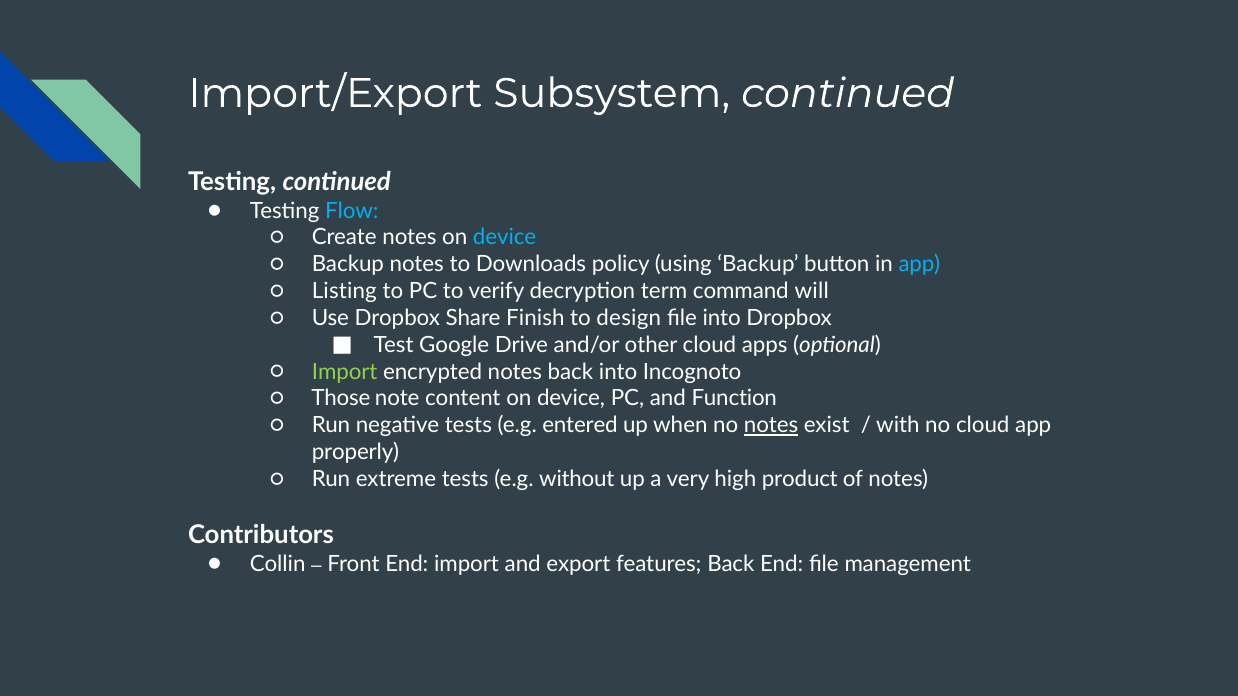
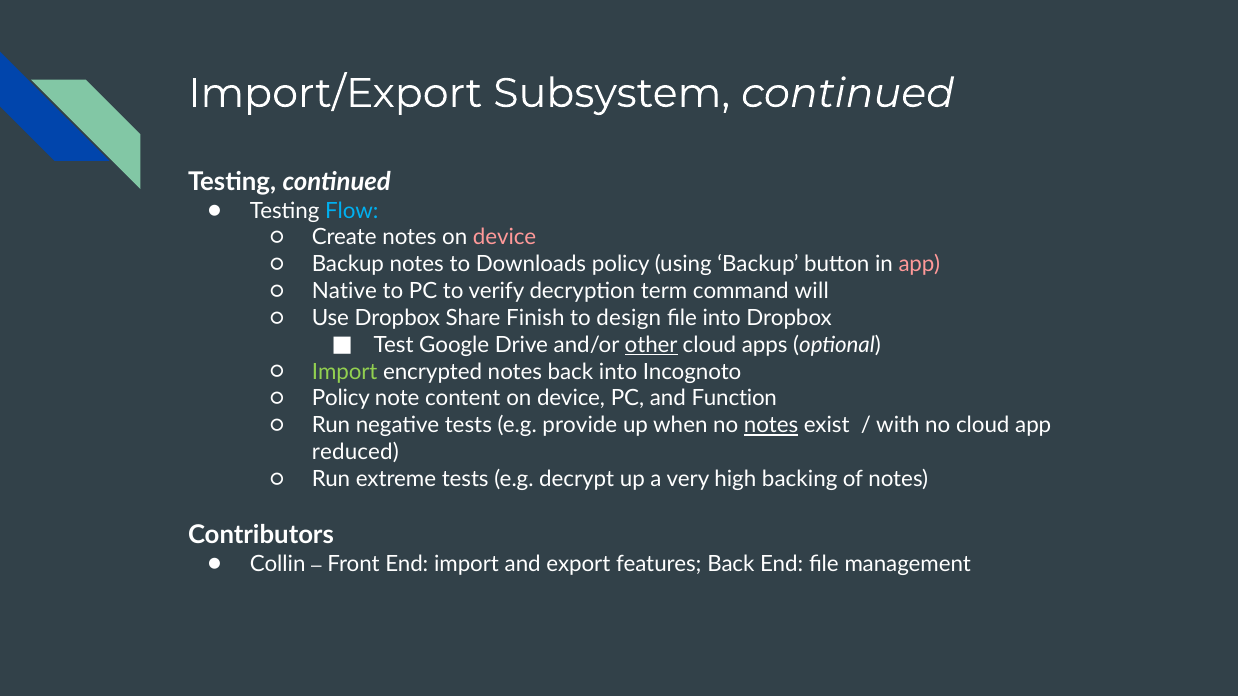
device colour: light blue -> pink (505, 238)
app colour: light blue -> pink (919, 265)
Listing: Listing -> Native (344, 291)
other underline: none -> present (651, 345)
Those: Those -> Policy (341, 399)
entered: entered -> provide (580, 426)
properly: properly -> reduced (355, 453)
without: without -> decrypt (577, 479)
product: product -> backing (800, 479)
